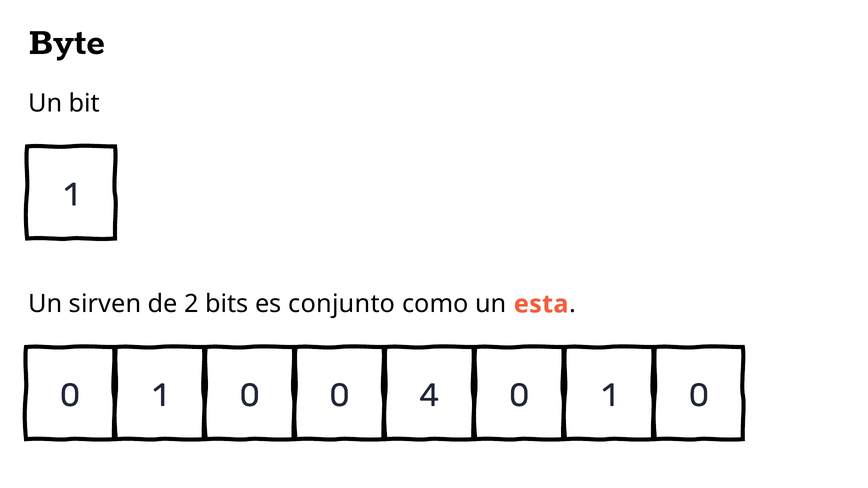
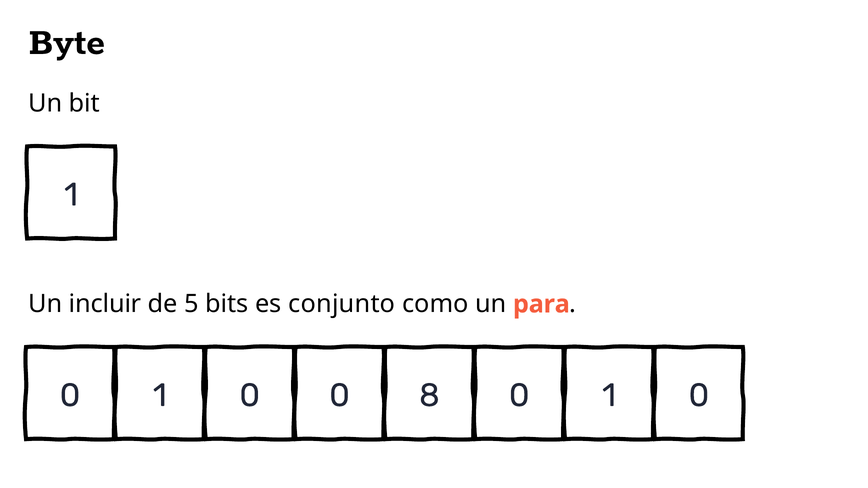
sirven: sirven -> incluir (105, 304)
2: 2 -> 5 (191, 304)
esta: esta -> para (541, 304)
4: 4 -> 8 (429, 396)
